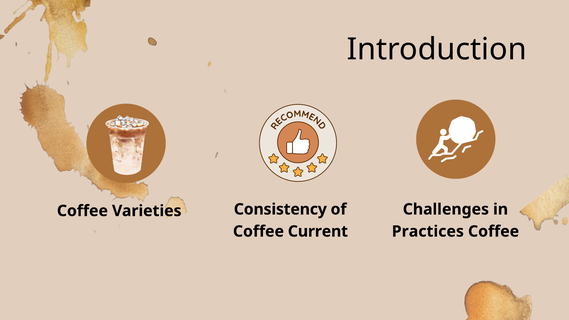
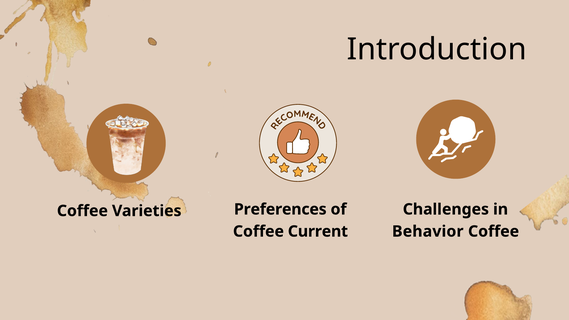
Consistency: Consistency -> Preferences (280, 209)
Practices: Practices -> Behavior (428, 231)
